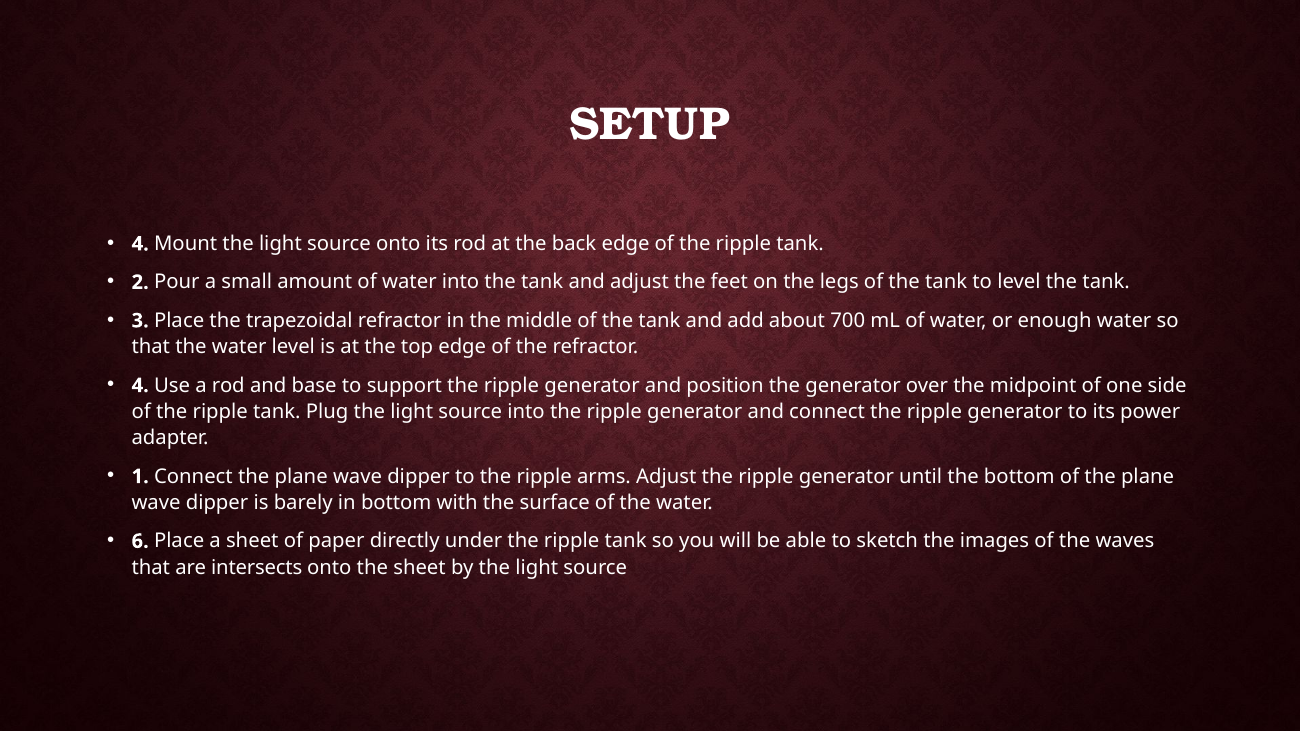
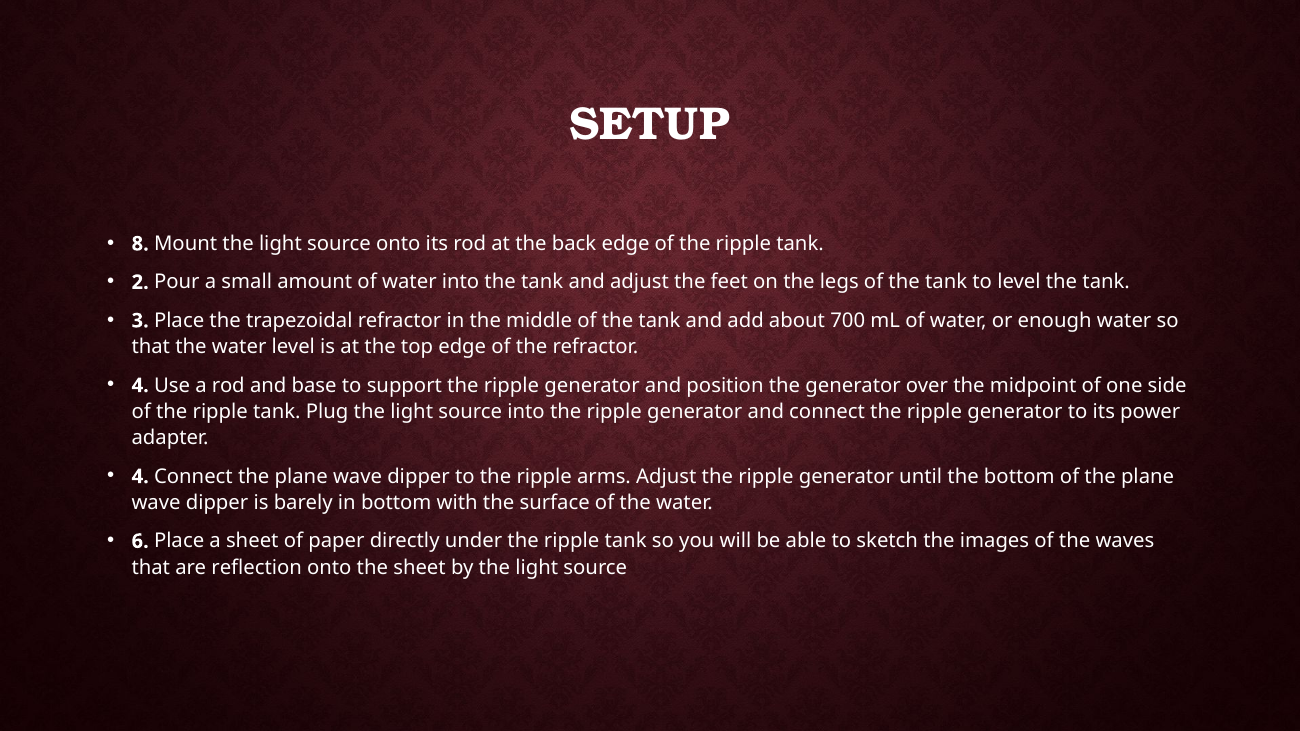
4: 4 -> 8 (140, 244)
1: 1 -> 4 (140, 477)
intersects: intersects -> reflection (257, 568)
